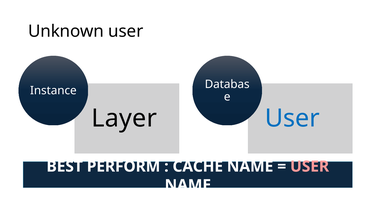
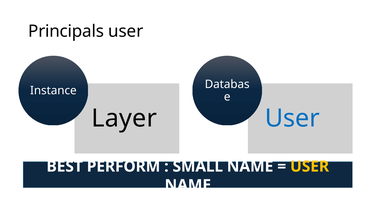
Unknown: Unknown -> Principals (66, 31)
CACHE: CACHE -> SMALL (198, 166)
USER colour: pink -> yellow (310, 166)
